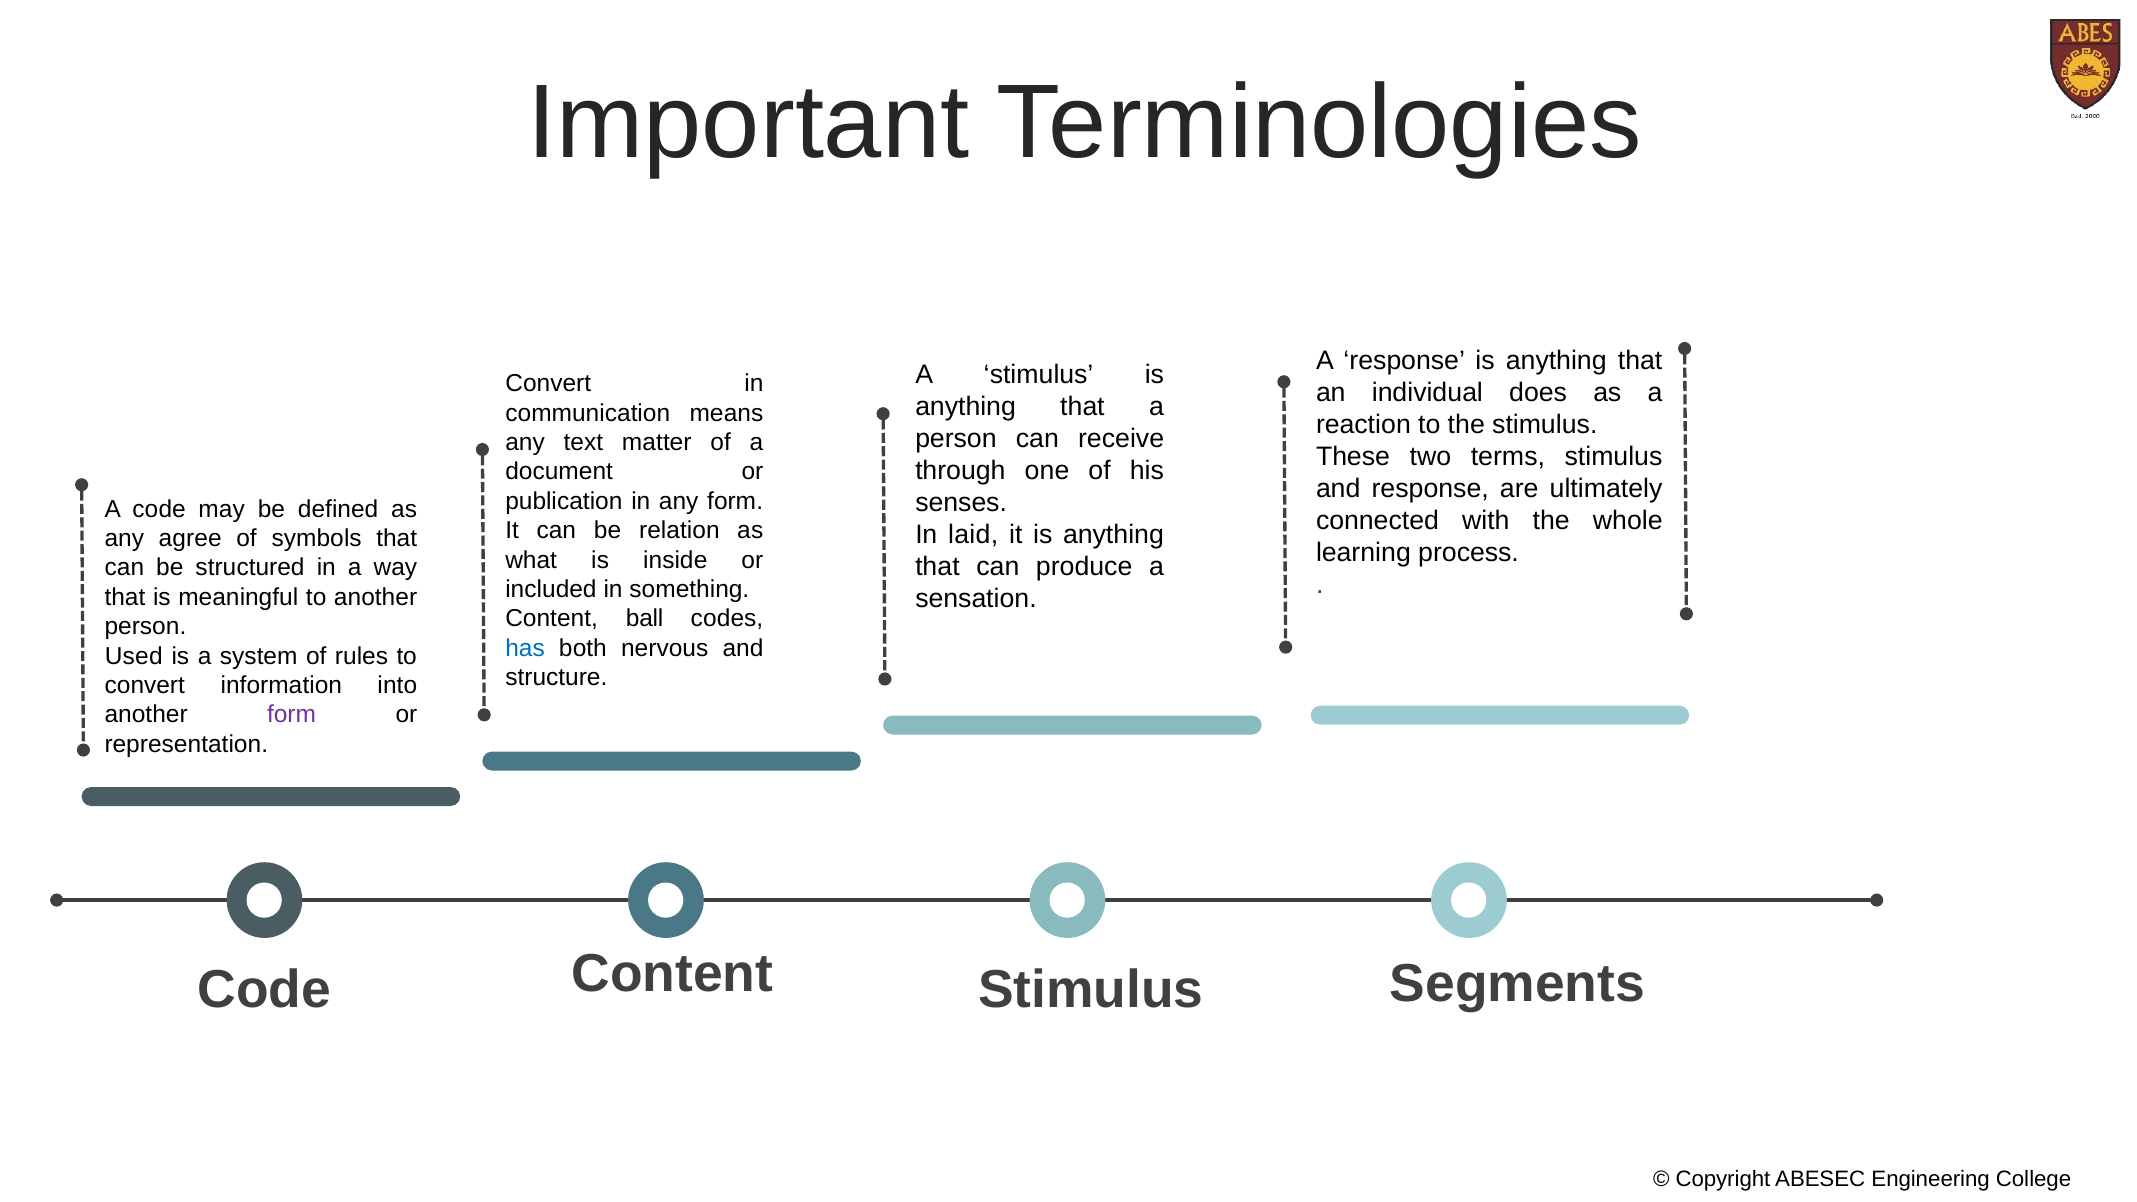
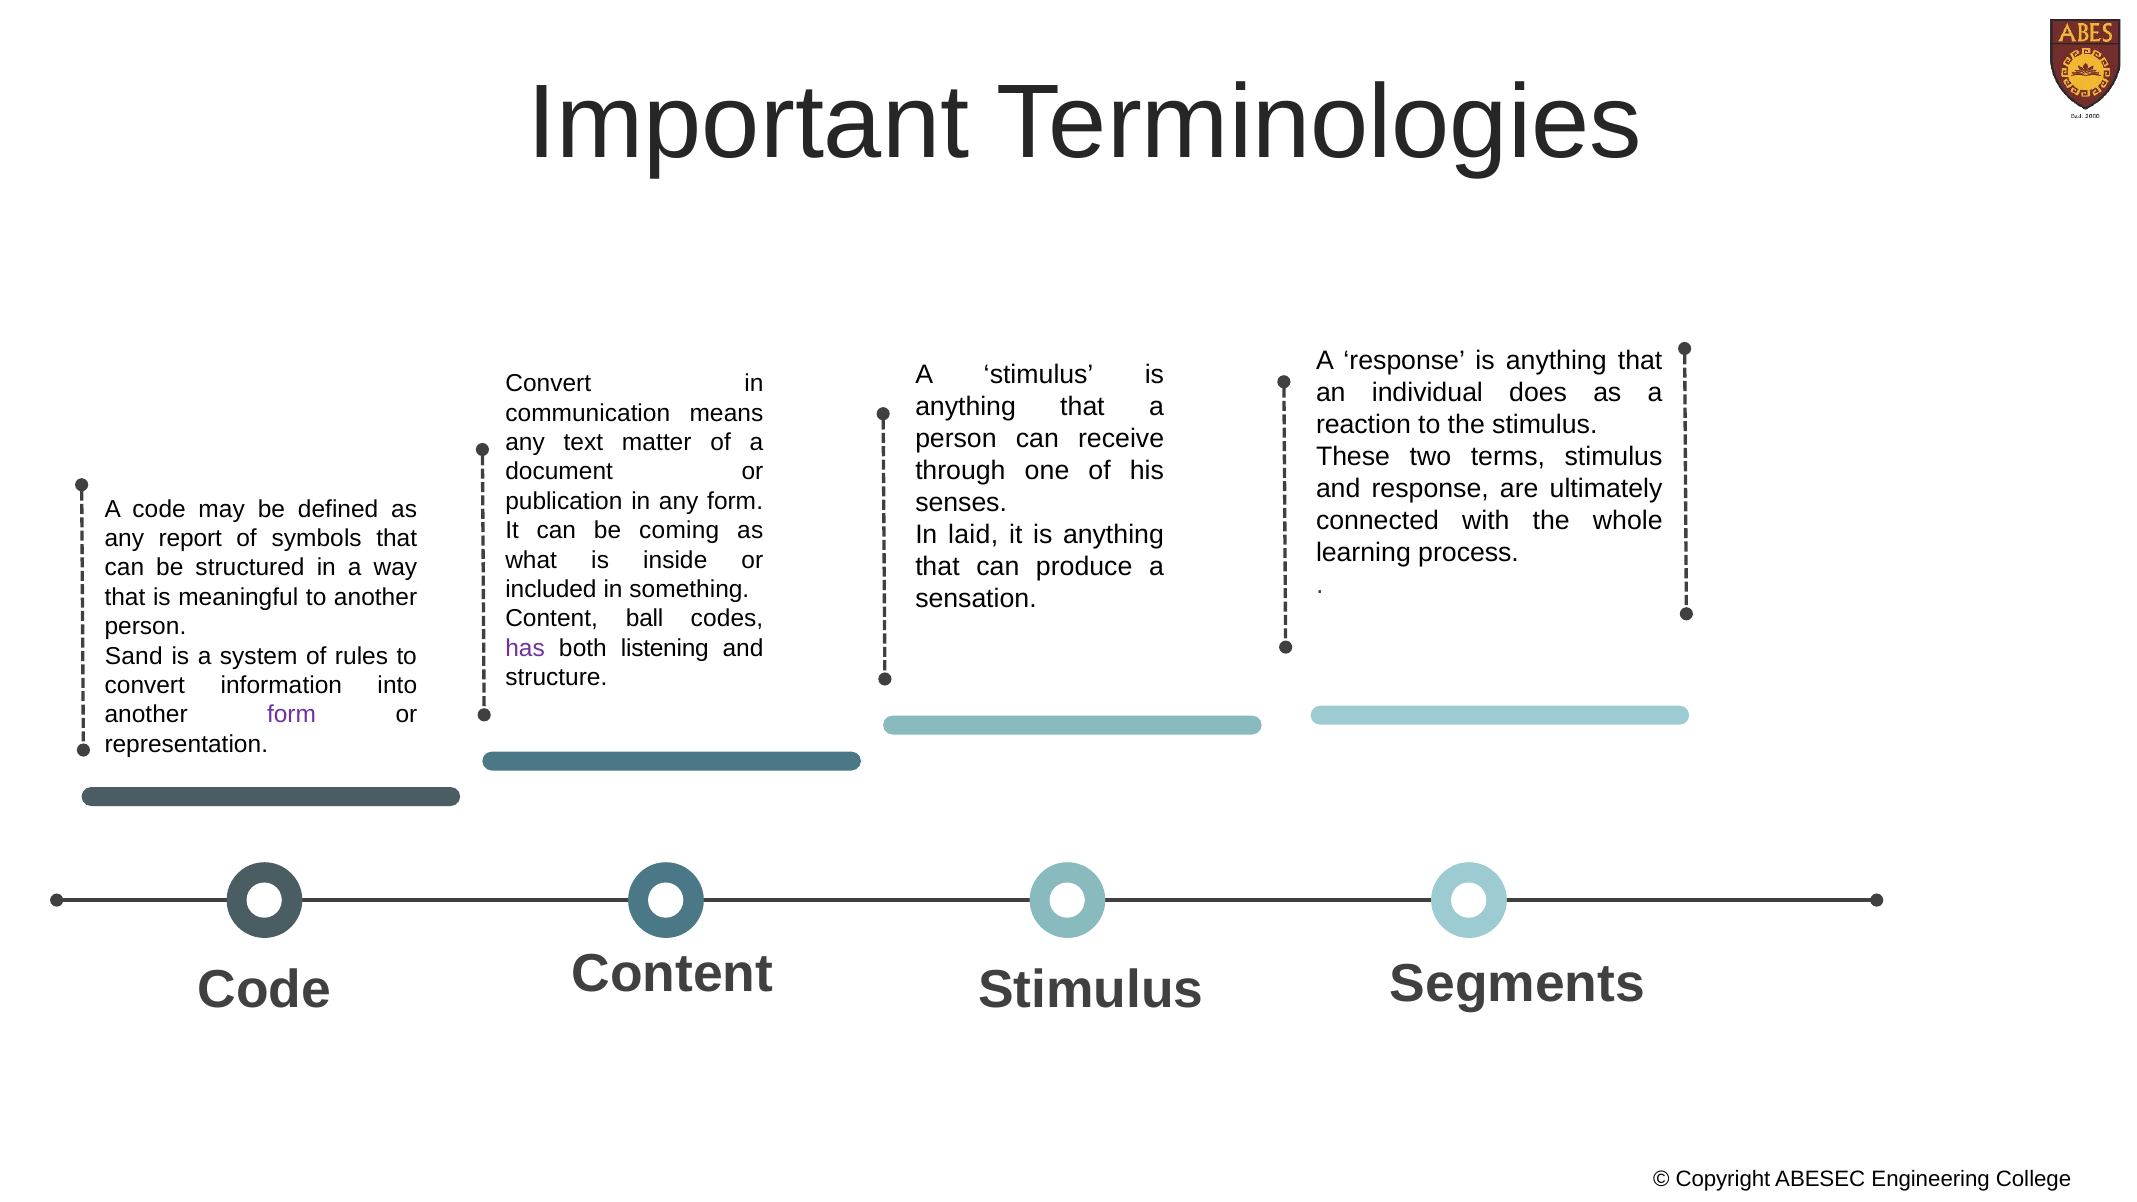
relation: relation -> coming (679, 531)
agree: agree -> report (190, 538)
has colour: blue -> purple (525, 648)
nervous: nervous -> listening (665, 648)
Used: Used -> Sand (134, 656)
